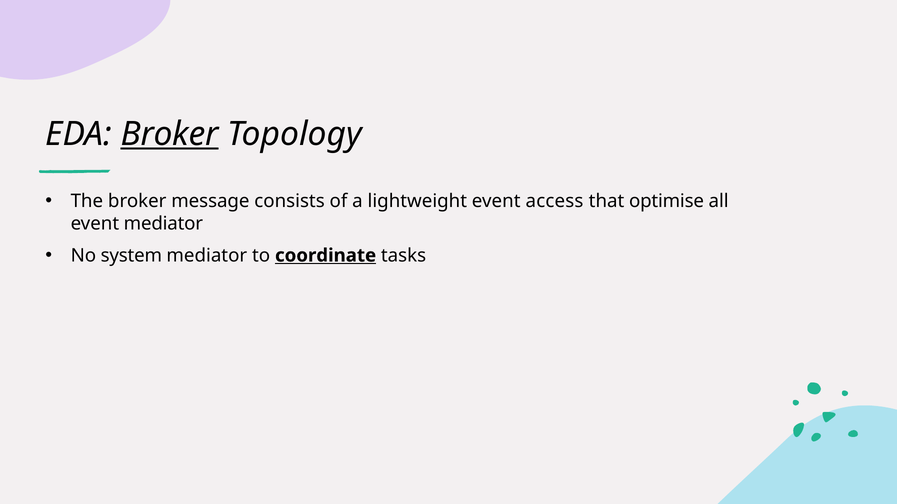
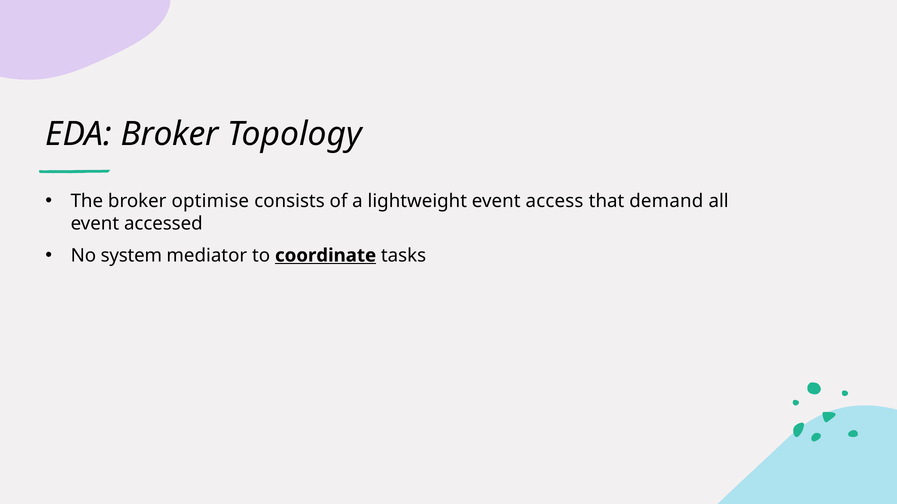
Broker underline: present -> none (170, 134)
message: message -> optimise (210, 201)
optimise: optimise -> demand (666, 201)
event mediator: mediator -> accessed (163, 224)
